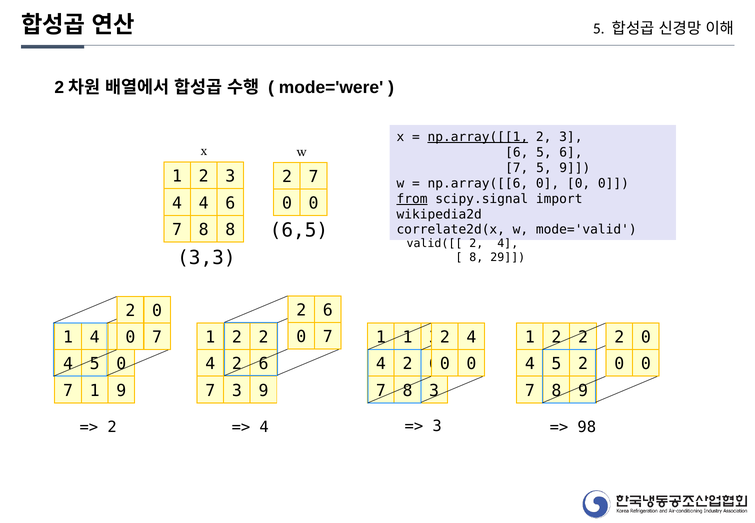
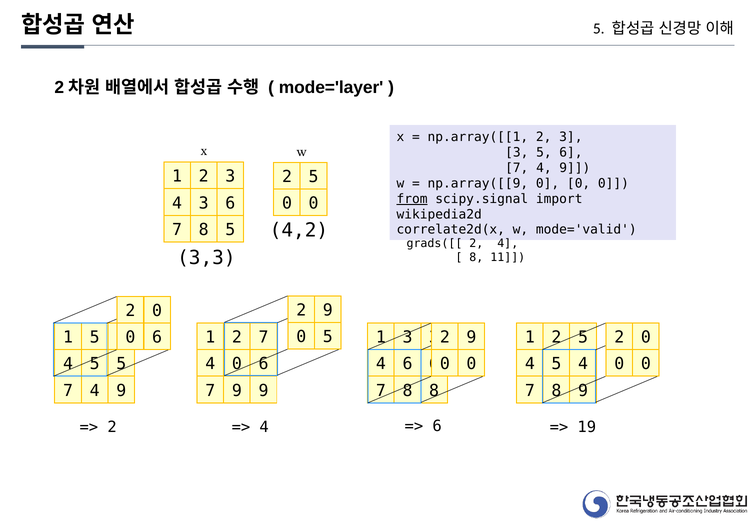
mode='were: mode='were -> mode='layer (331, 88)
np.array([[1 underline: present -> none (478, 137)
6: 6 -> 3 (517, 152)
5: 5 -> 4 (544, 168)
7: 7 -> 5 (314, 177)
np.array([[6: np.array([[6 -> np.array([[9 (478, 183)
4 4: 4 -> 3 (204, 203)
6,5: 6,5 -> 4,2 (299, 230)
8 8: 8 -> 5 (230, 230)
valid([[: valid([[ -> grads([[ (434, 243)
29: 29 -> 11 (508, 257)
6: 6 -> 9 (328, 310)
7: 7 -> 5 (328, 337)
1 1: 1 -> 3 (408, 337)
1 4: 4 -> 5 (95, 337)
7: 7 -> 6 (157, 337)
2: 2 -> 7 (263, 337)
4: 4 -> 9 (471, 337)
2: 2 -> 5 (583, 337)
5 0: 0 -> 5 (121, 364)
2: 2 -> 0 (237, 364)
2: 2 -> 6 (408, 364)
4 5 2: 2 -> 4 (583, 364)
1: 1 -> 4 (95, 390)
7 3: 3 -> 9 (237, 390)
8 3: 3 -> 8 (434, 390)
3: 3 -> 6 (437, 426)
98: 98 -> 19 (587, 427)
